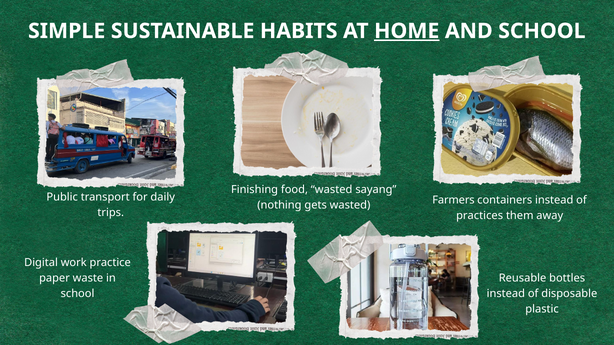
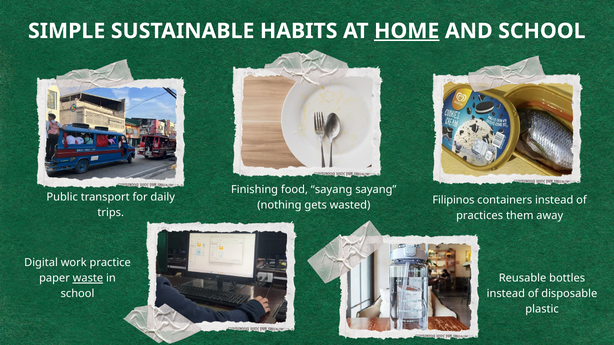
food wasted: wasted -> sayang (332, 190)
Farmers: Farmers -> Filipinos (453, 201)
waste underline: none -> present (88, 279)
